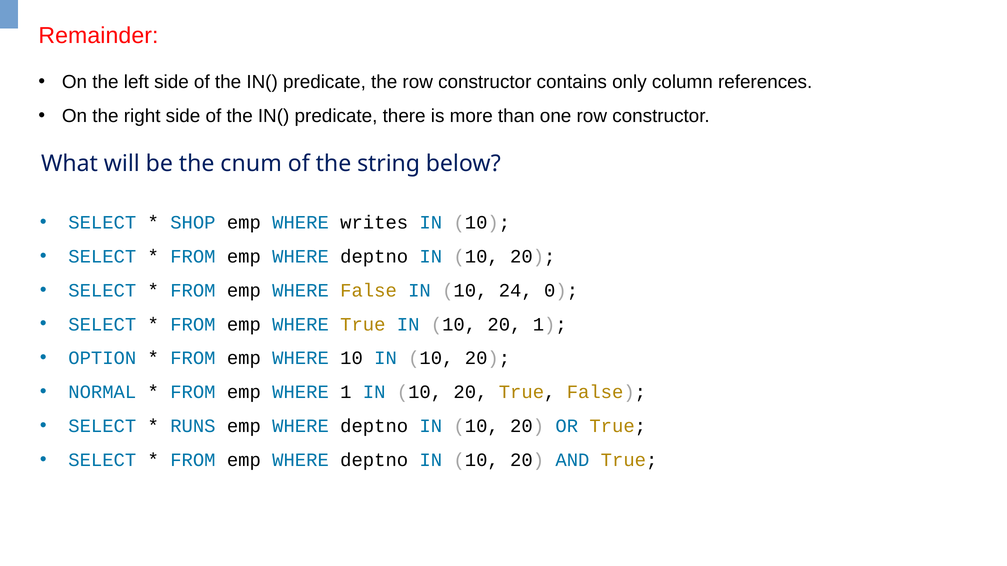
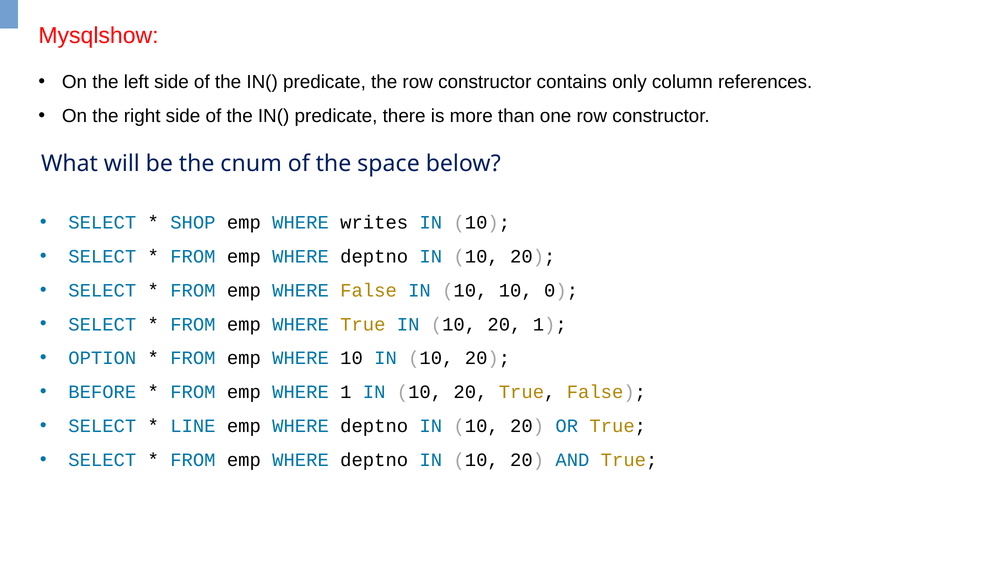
Remainder: Remainder -> Mysqlshow (98, 36)
string: string -> space (388, 164)
10 24: 24 -> 10 (516, 291)
NORMAL: NORMAL -> BEFORE (102, 393)
RUNS: RUNS -> LINE (193, 426)
